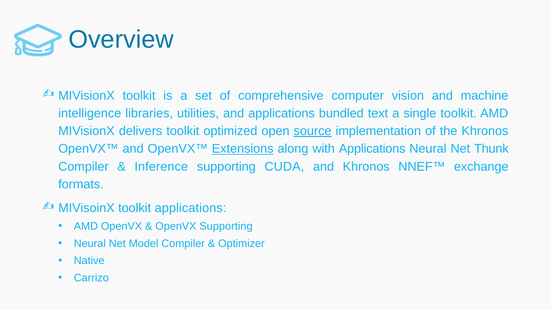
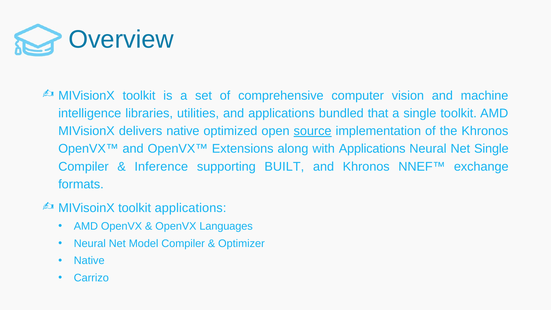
text: text -> that (378, 113)
delivers toolkit: toolkit -> native (183, 131)
Extensions underline: present -> none (243, 149)
Net Thunk: Thunk -> Single (491, 149)
CUDA: CUDA -> BUILT (284, 167)
OpenVX Supporting: Supporting -> Languages (226, 226)
